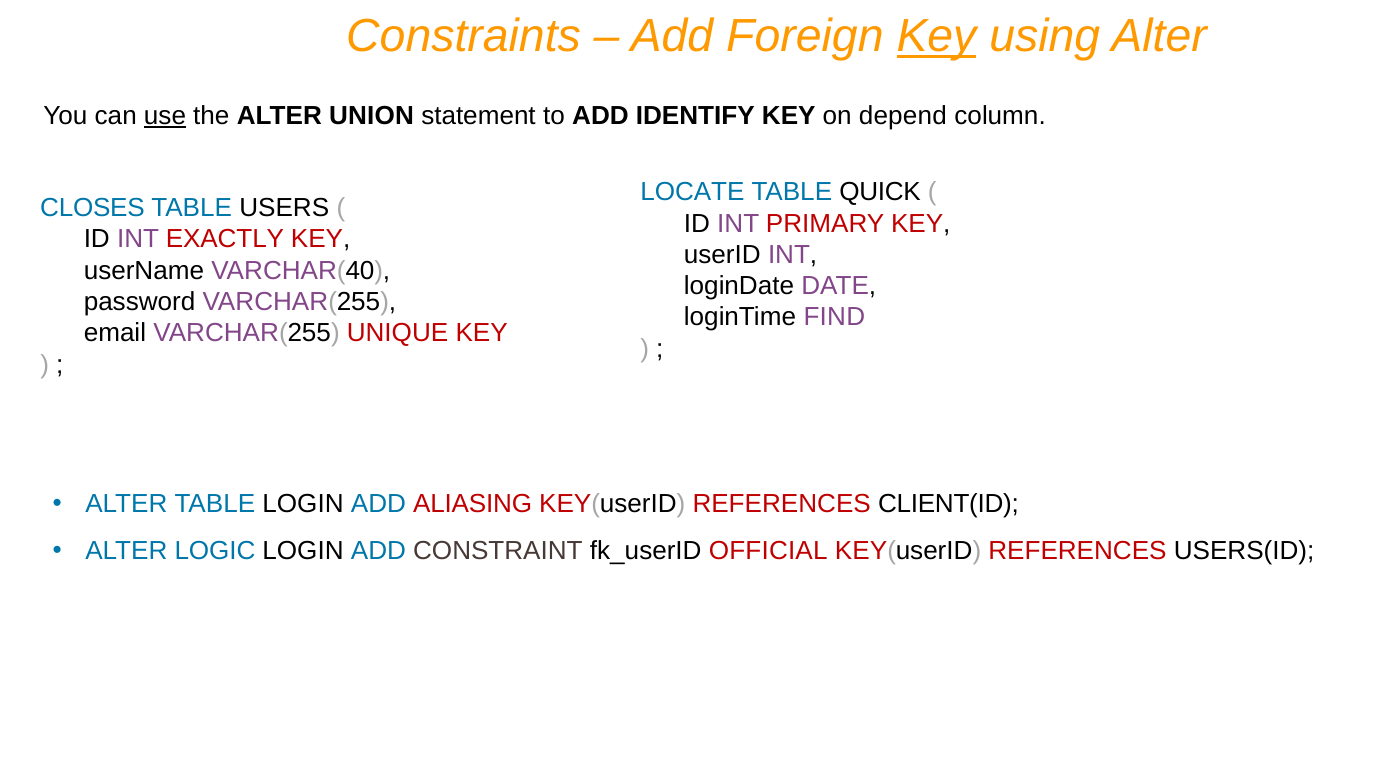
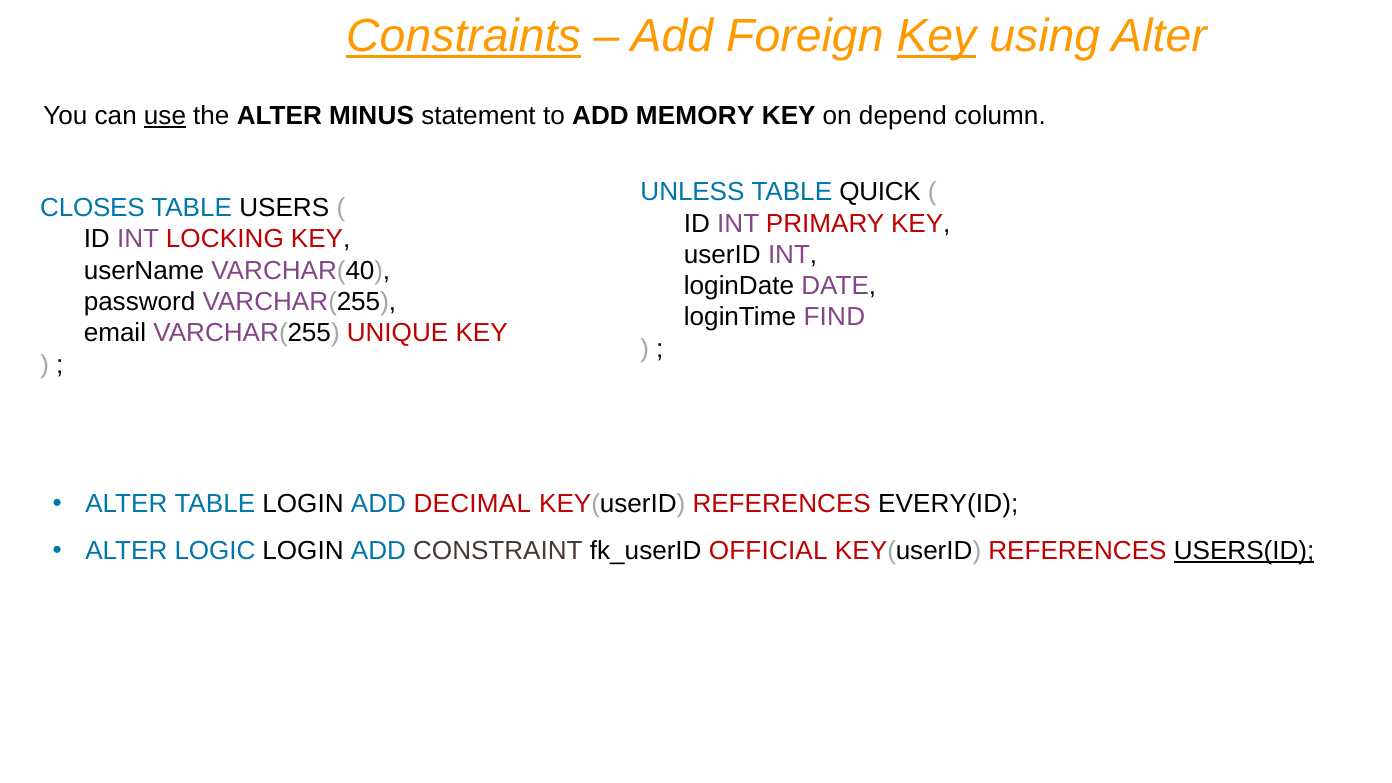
Constraints underline: none -> present (464, 36)
UNION: UNION -> MINUS (372, 116)
IDENTIFY: IDENTIFY -> MEMORY (695, 116)
LOCATE: LOCATE -> UNLESS (692, 192)
EXACTLY: EXACTLY -> LOCKING (225, 239)
ALIASING: ALIASING -> DECIMAL (472, 504)
CLIENT(ID: CLIENT(ID -> EVERY(ID (948, 504)
USERS(ID underline: none -> present (1244, 551)
